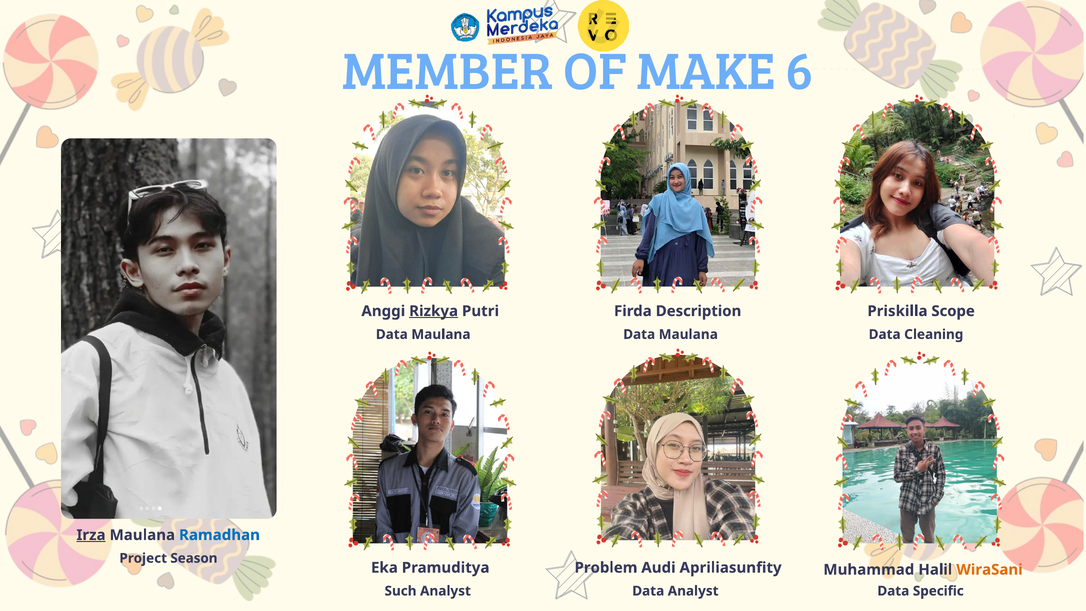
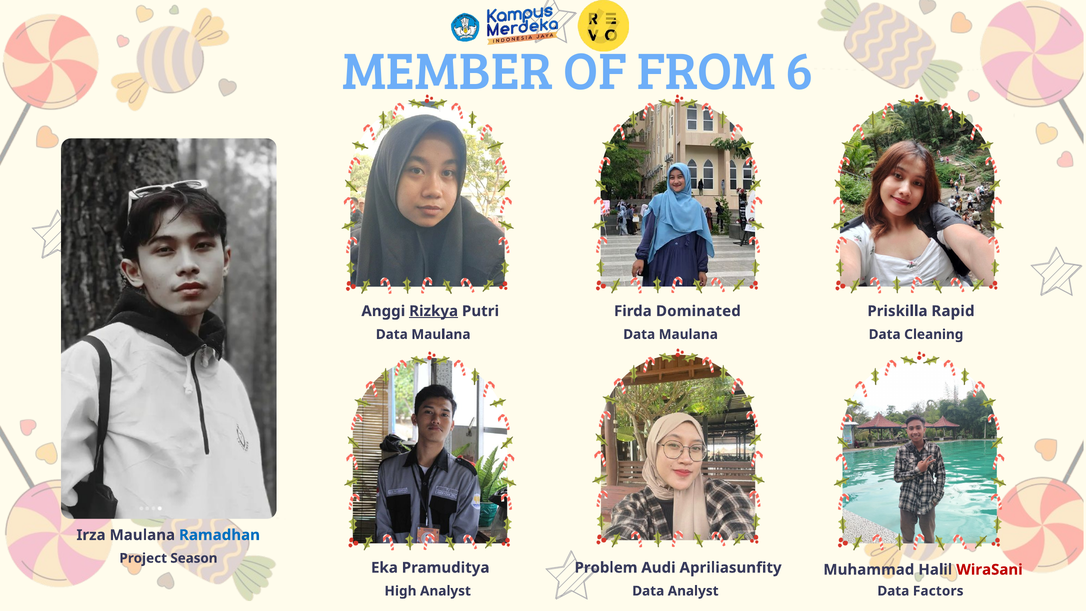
MAKE: MAKE -> FROM (706, 72)
Description: Description -> Dominated (698, 311)
Scope: Scope -> Rapid (953, 311)
Irza underline: present -> none (91, 535)
WiraSani colour: orange -> red (989, 570)
Such: Such -> High (400, 591)
Specific: Specific -> Factors (938, 591)
